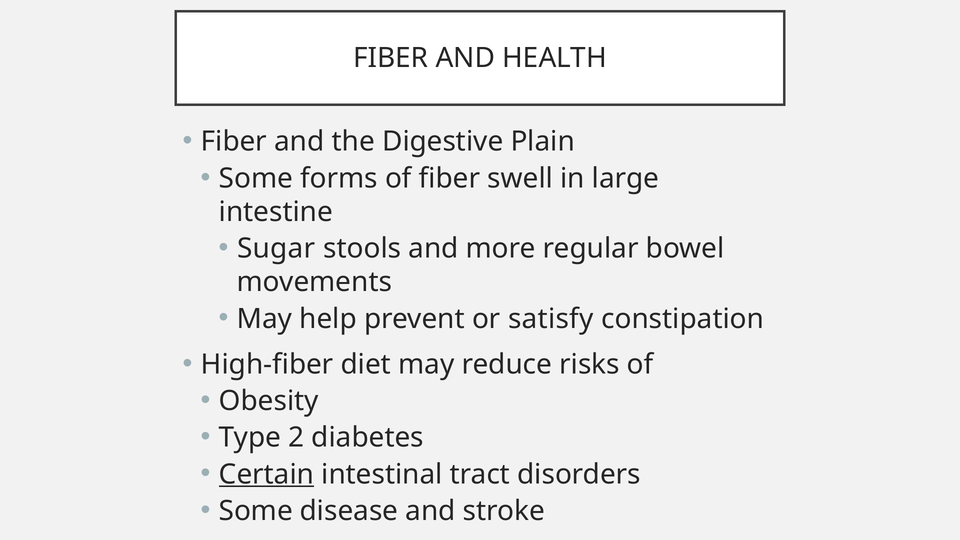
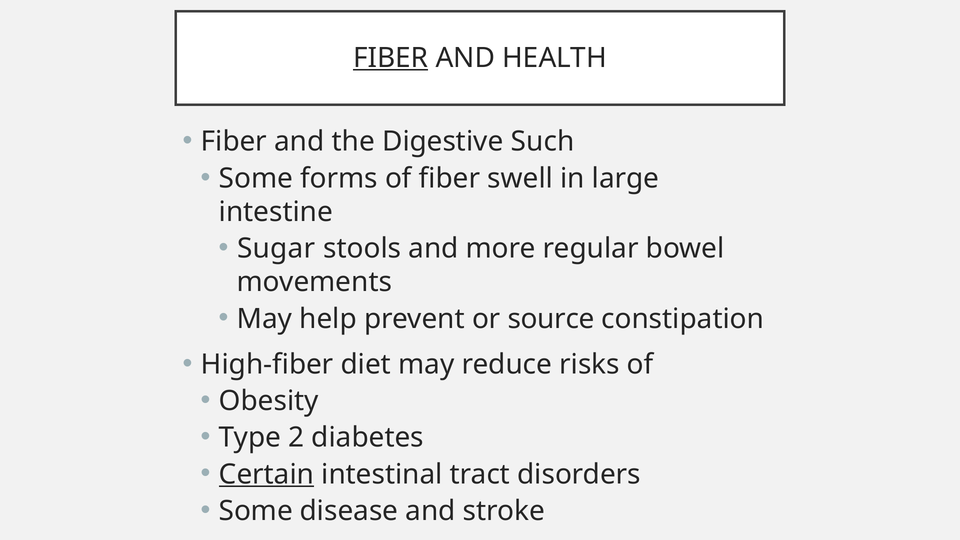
FIBER underline: none -> present (391, 58)
Plain: Plain -> Such (543, 142)
satisfy: satisfy -> source (551, 319)
